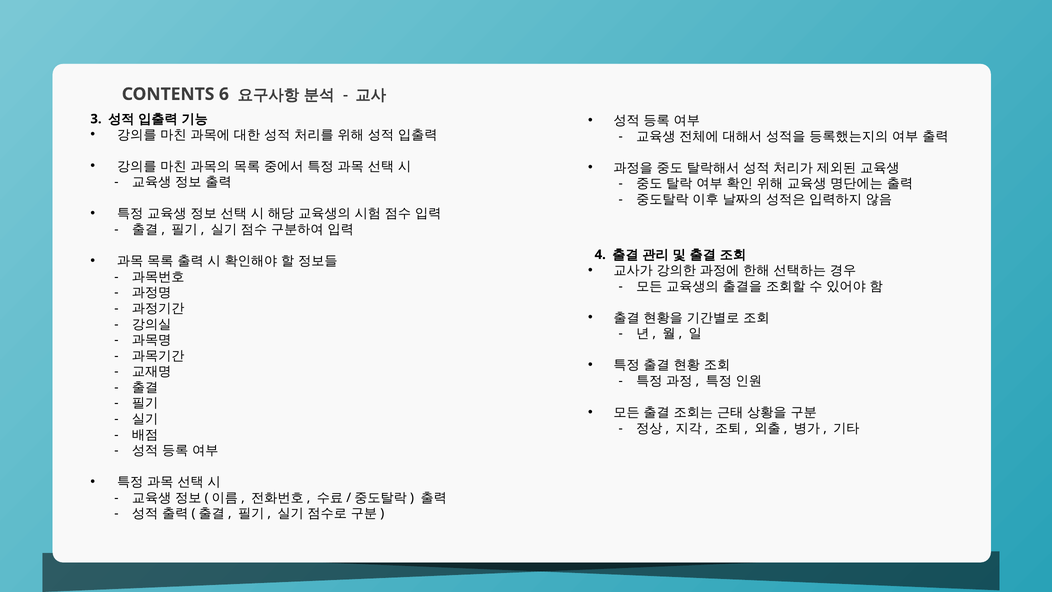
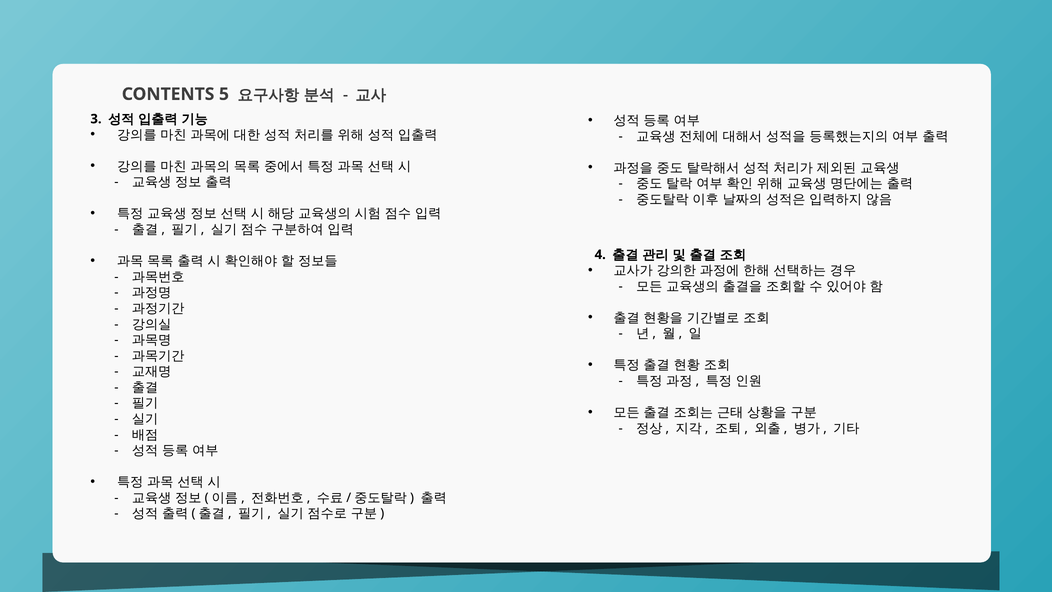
6: 6 -> 5 (224, 94)
